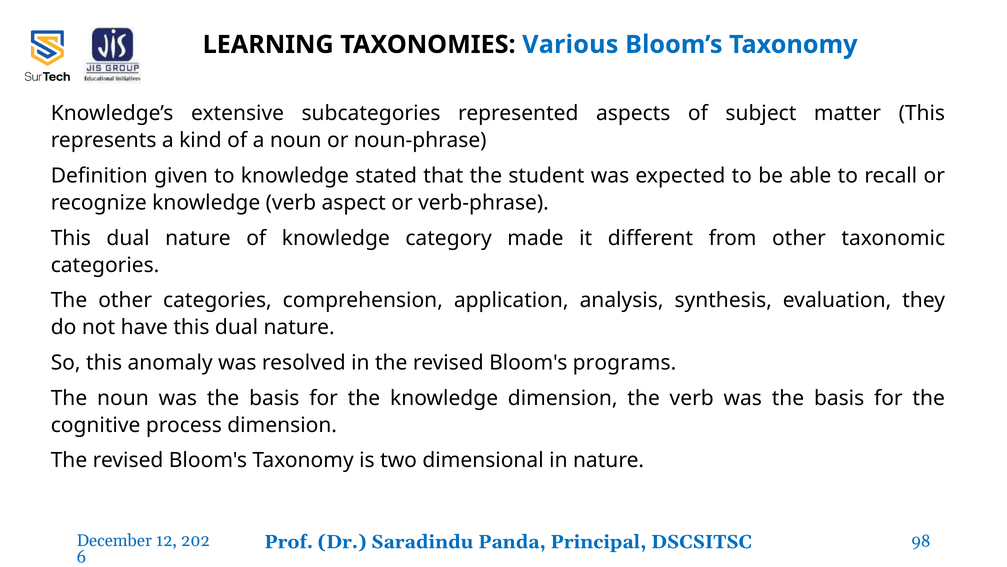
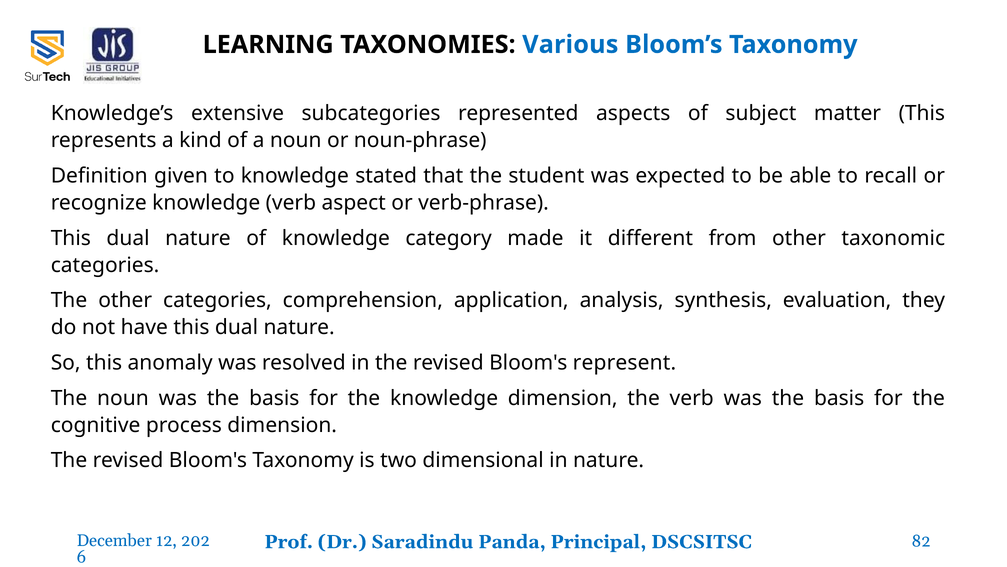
programs: programs -> represent (624, 362)
98: 98 -> 82 (921, 541)
